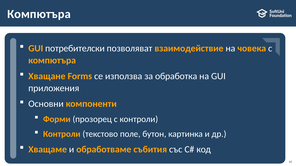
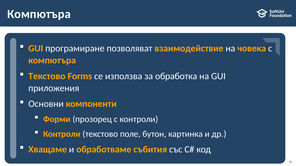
потребителски: потребителски -> програмиране (75, 49)
Хващане: Хващане -> Текстово (47, 76)
